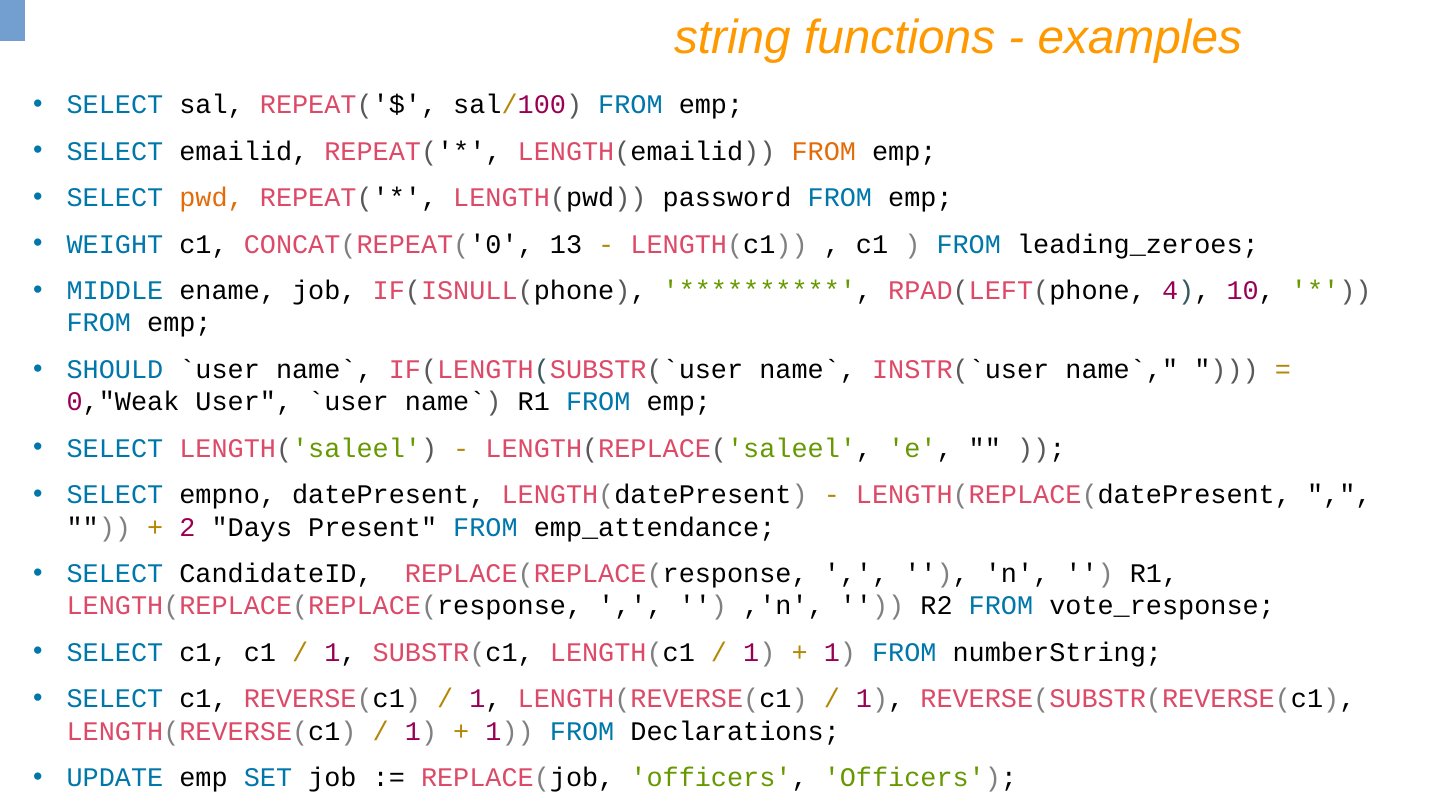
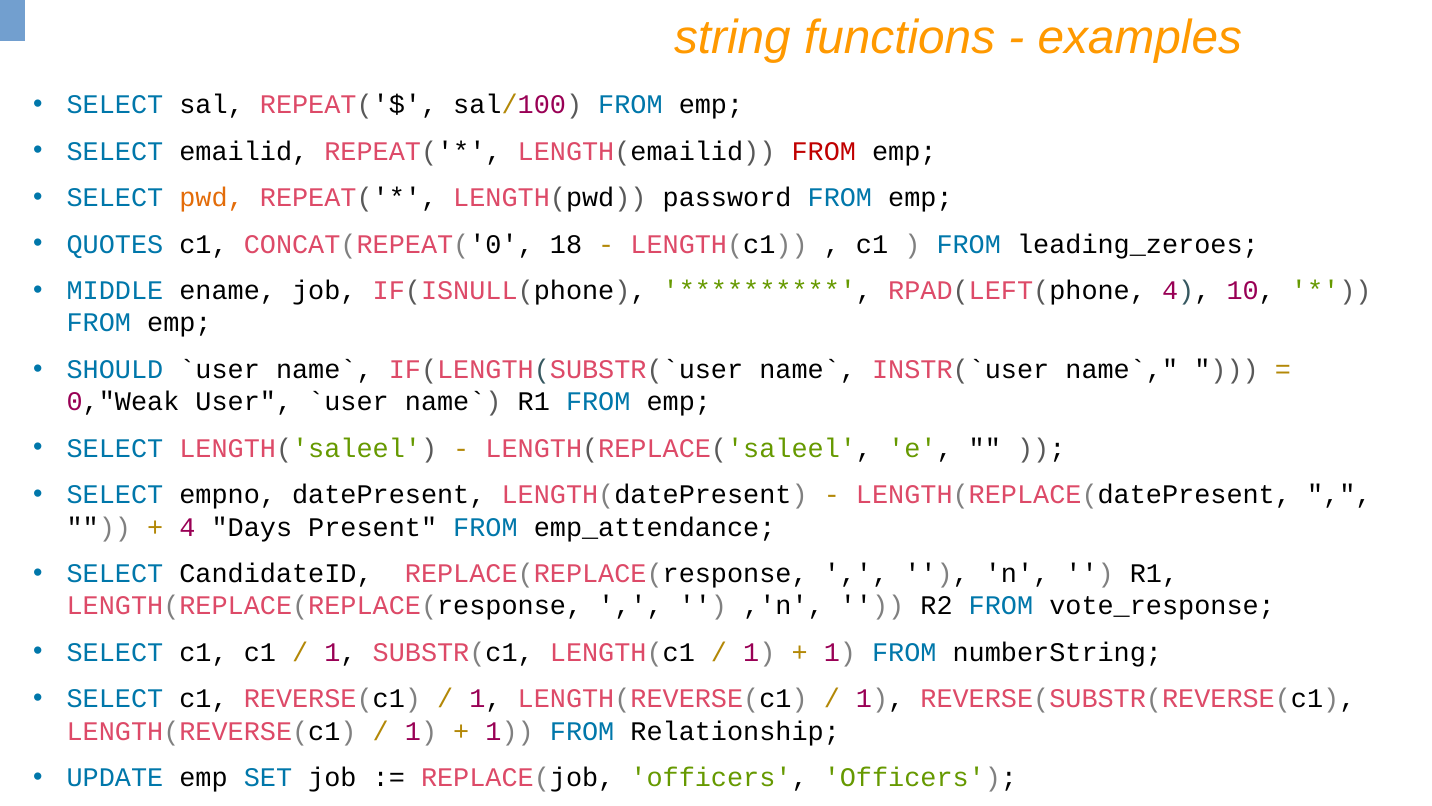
FROM colour: orange -> red (824, 151)
WEIGHT: WEIGHT -> QUOTES (115, 244)
13: 13 -> 18 (566, 244)
2: 2 -> 4 (187, 527)
Declarations: Declarations -> Relationship (735, 731)
